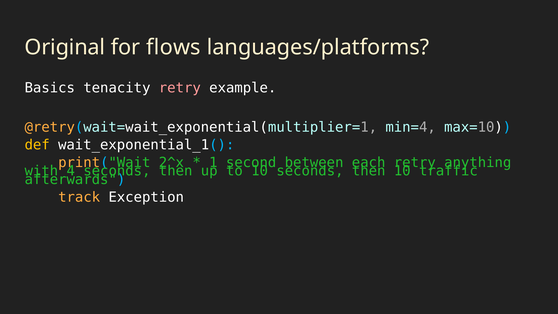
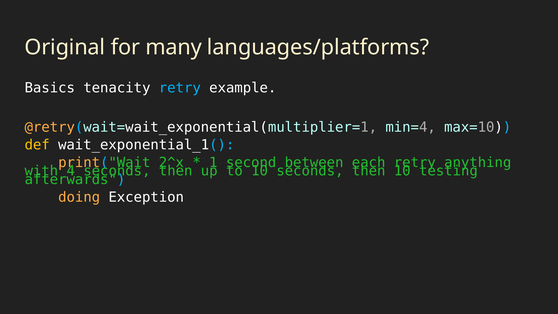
flows: flows -> many (174, 47)
retry colour: pink -> light blue (180, 88)
traffic: traffic -> testing (448, 171)
track: track -> doing (79, 197)
